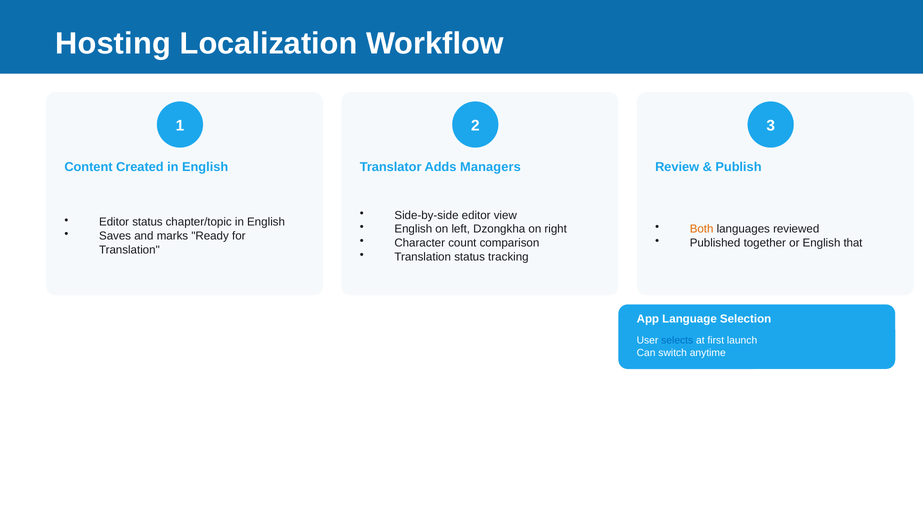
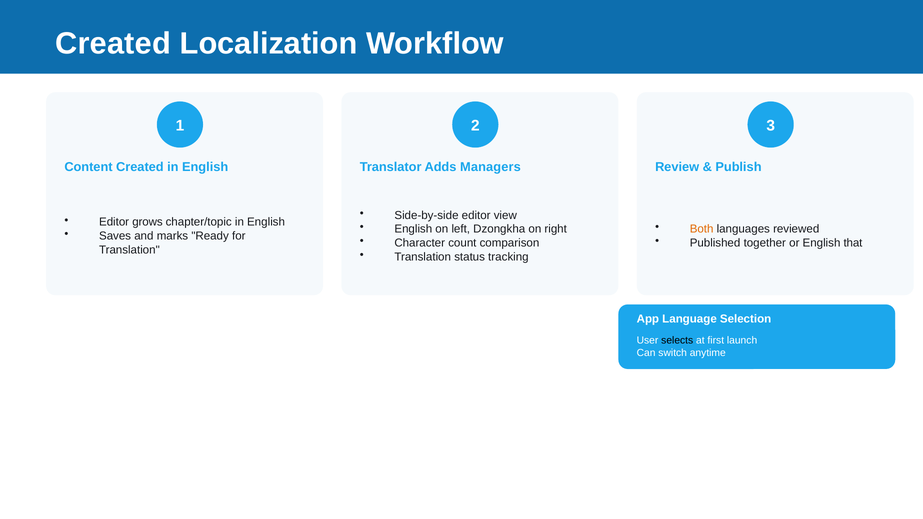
Hosting: Hosting -> Created (113, 44)
Editor status: status -> grows (147, 222)
selects colour: blue -> black (677, 341)
